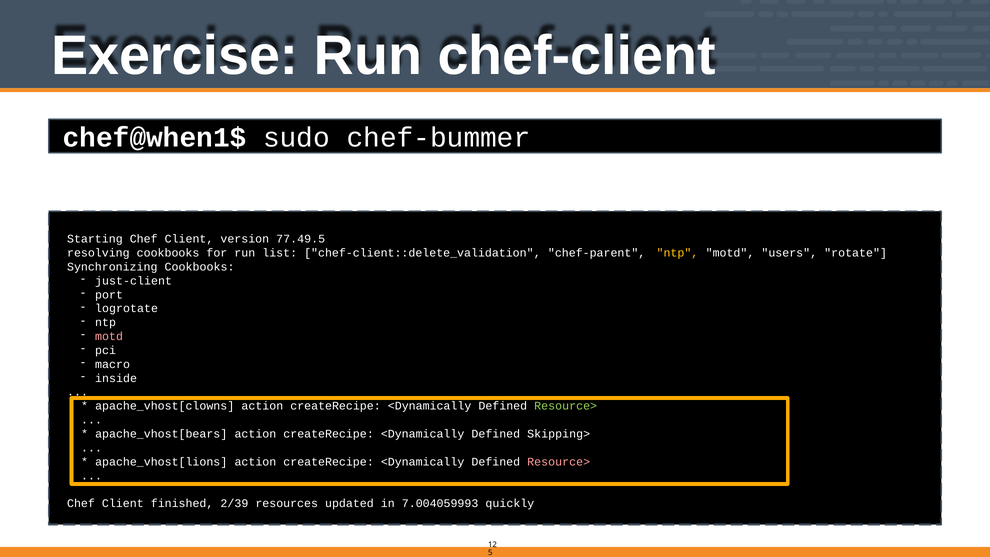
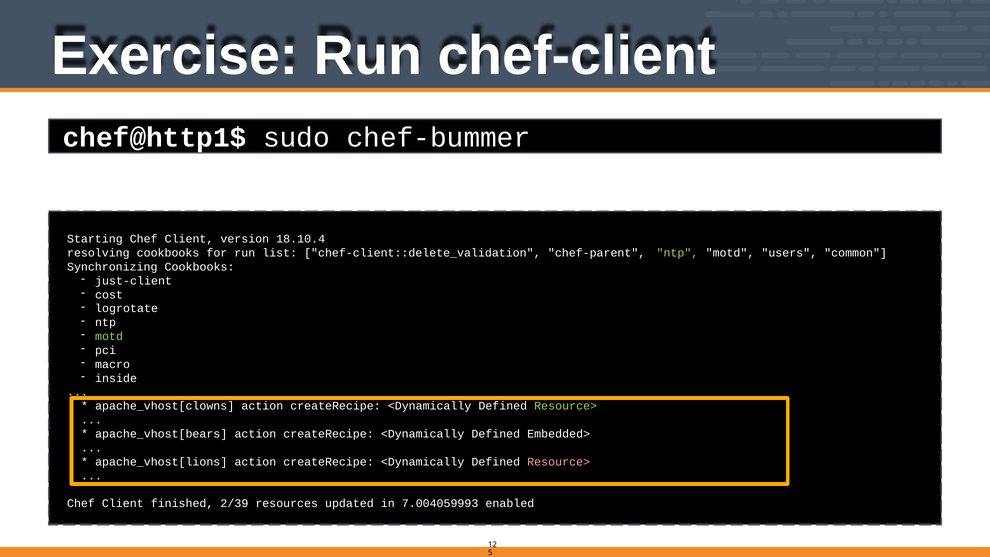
chef@when1$: chef@when1$ -> chef@http1$ (155, 138)
77.49.5: 77.49.5 -> 18.10.4 (301, 239)
ntp colour: yellow -> light green (677, 253)
rotate: rotate -> common (856, 253)
port: port -> cost (109, 295)
motd colour: pink -> light green (109, 336)
Skipping>: Skipping> -> Embedded> (559, 434)
quickly: quickly -> enabled (510, 503)
